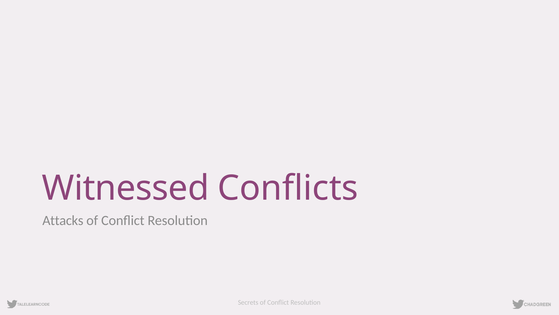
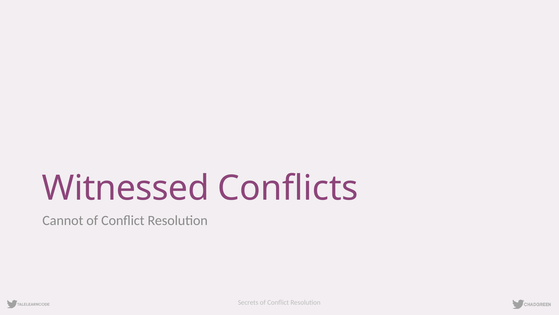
Attacks: Attacks -> Cannot (63, 220)
